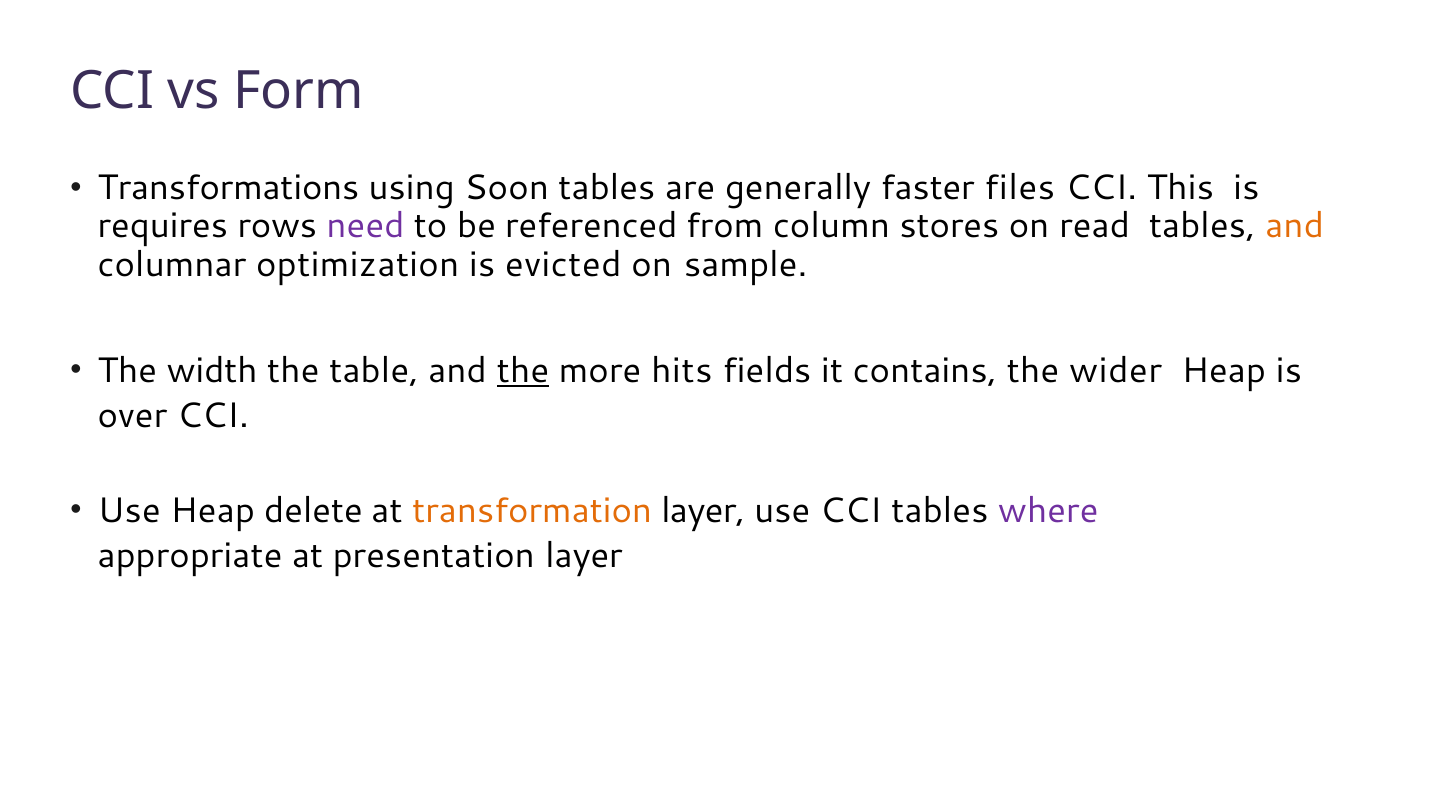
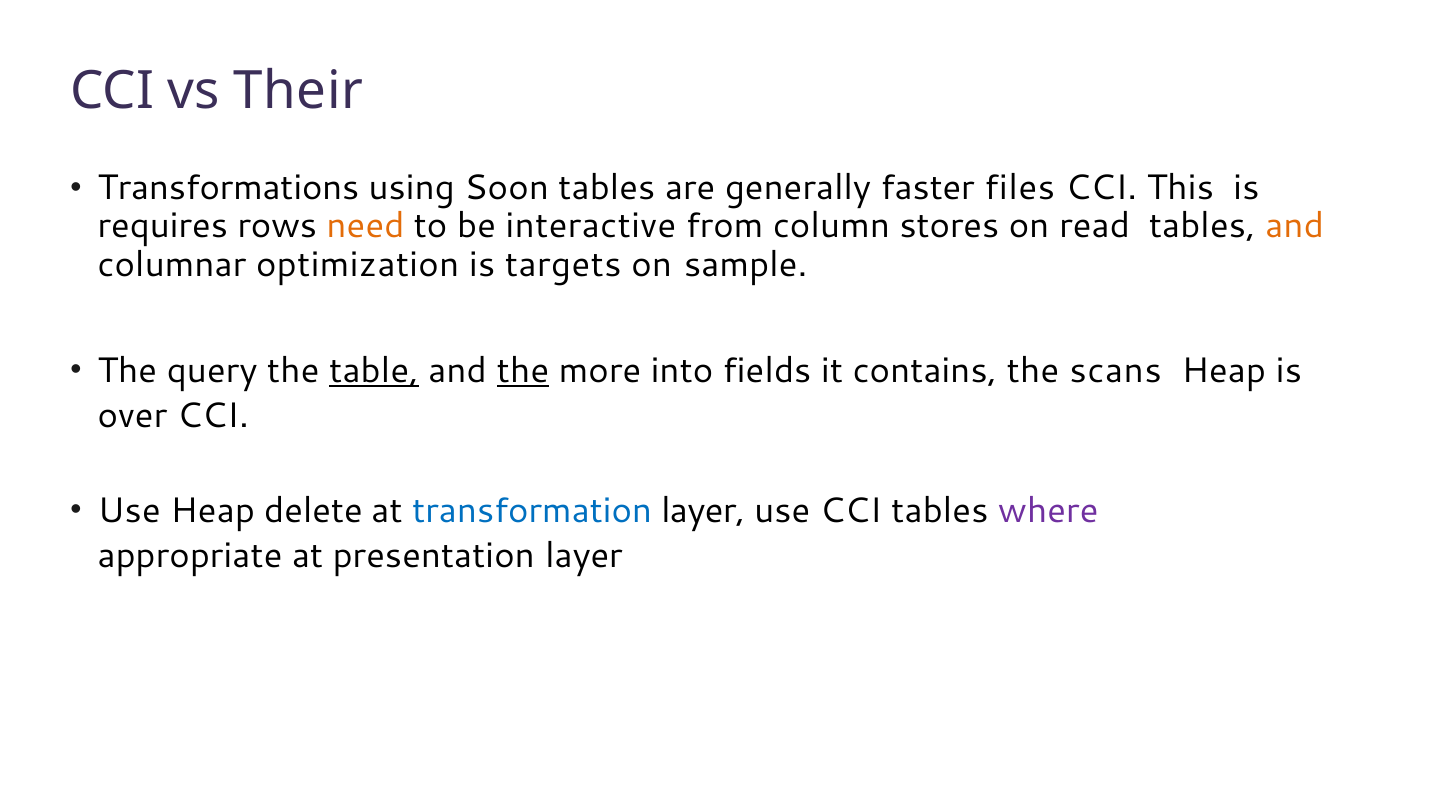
Form: Form -> Their (299, 91)
need colour: purple -> orange (365, 226)
referenced: referenced -> interactive (591, 226)
evicted: evicted -> targets (563, 264)
width: width -> query (212, 370)
table underline: none -> present (374, 370)
hits: hits -> into (682, 370)
wider: wider -> scans (1116, 370)
transformation colour: orange -> blue (532, 511)
